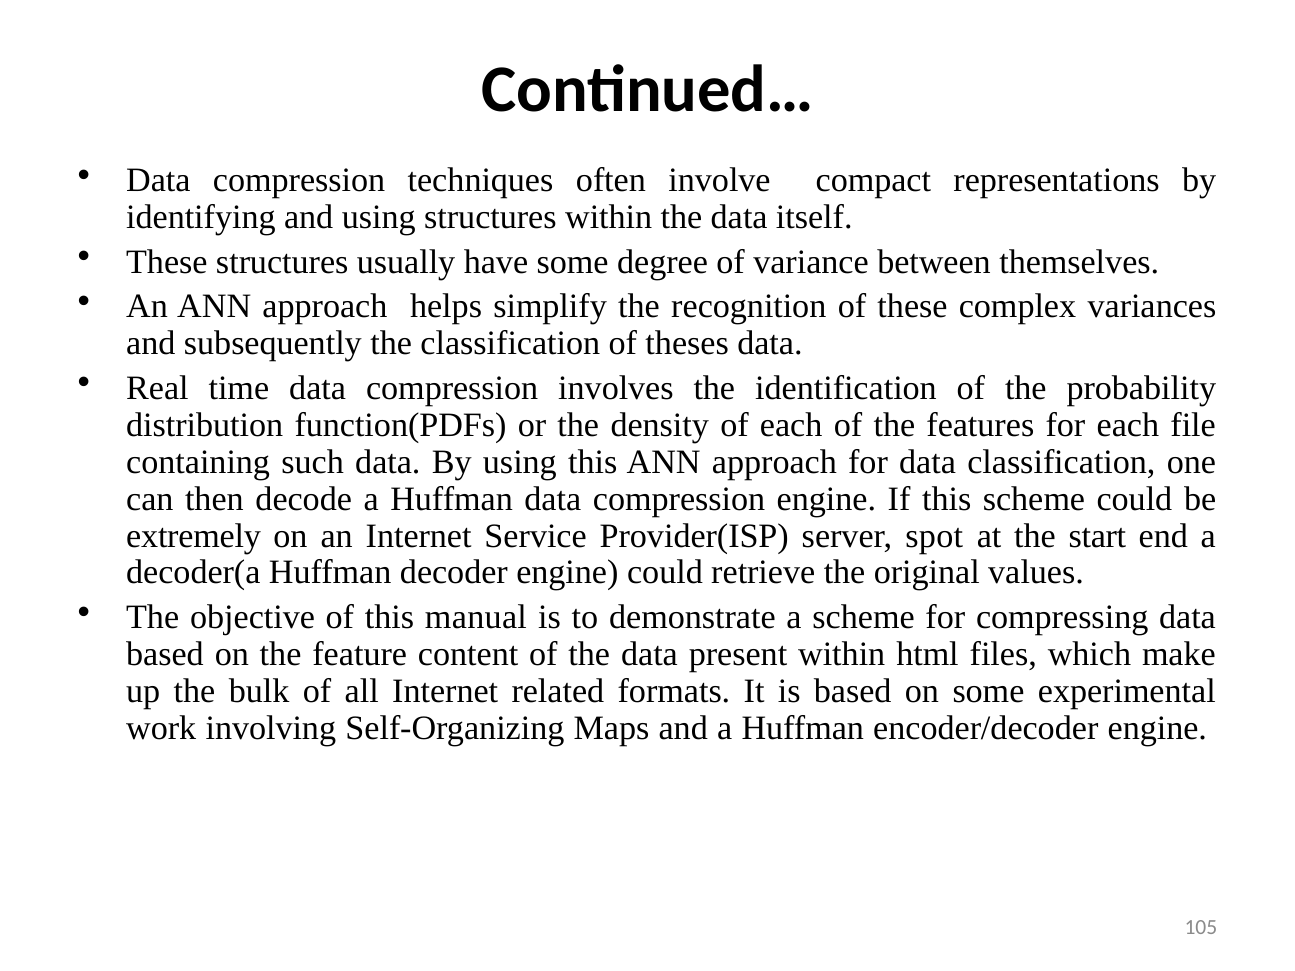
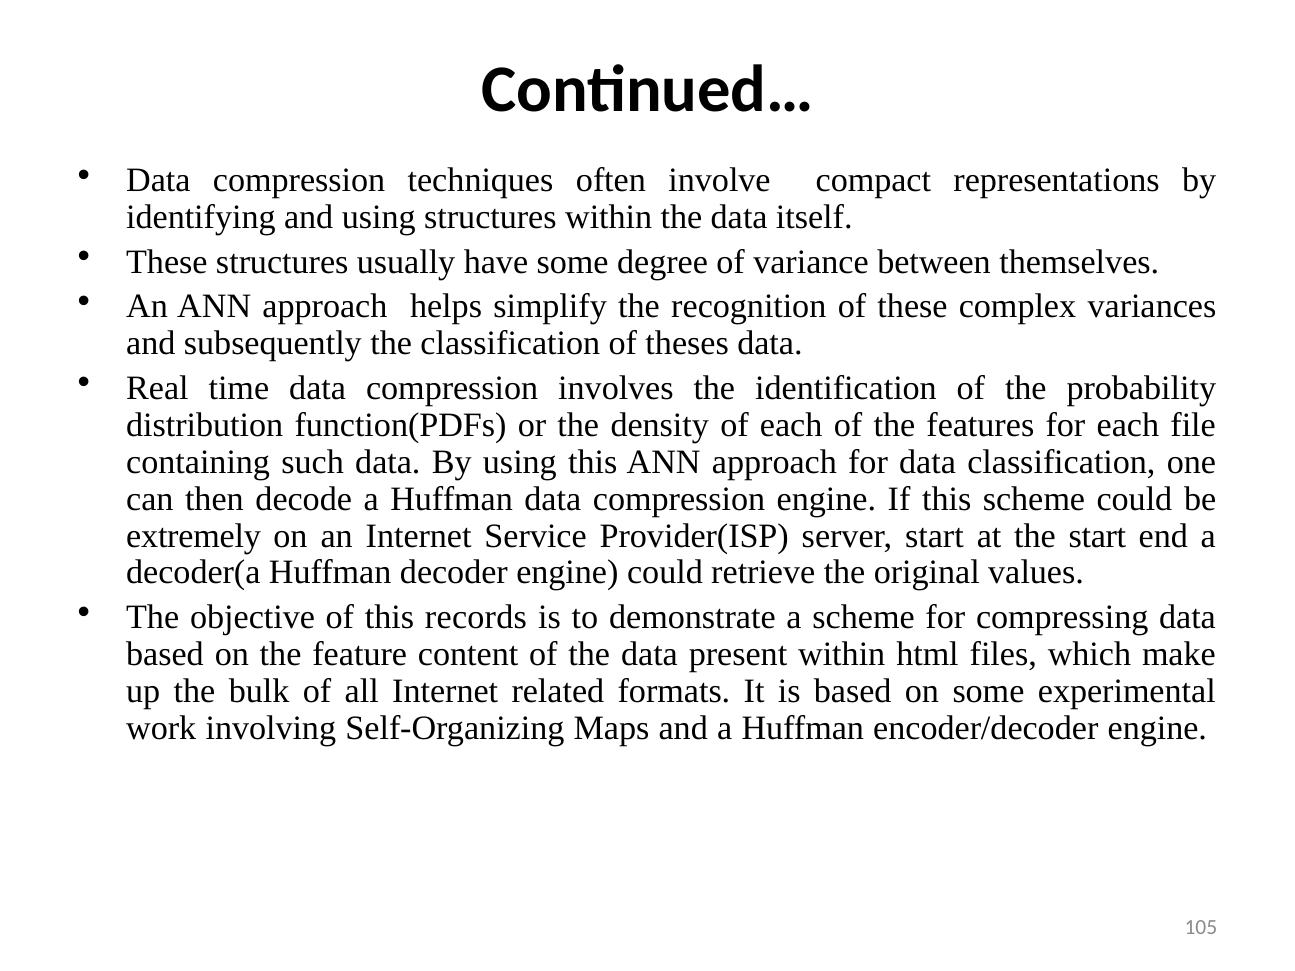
server spot: spot -> start (934, 536)
manual: manual -> records (476, 617)
